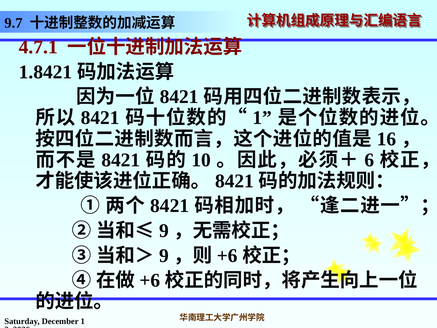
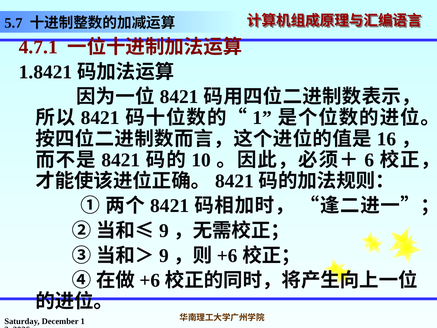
9.7: 9.7 -> 5.7 (13, 23)
